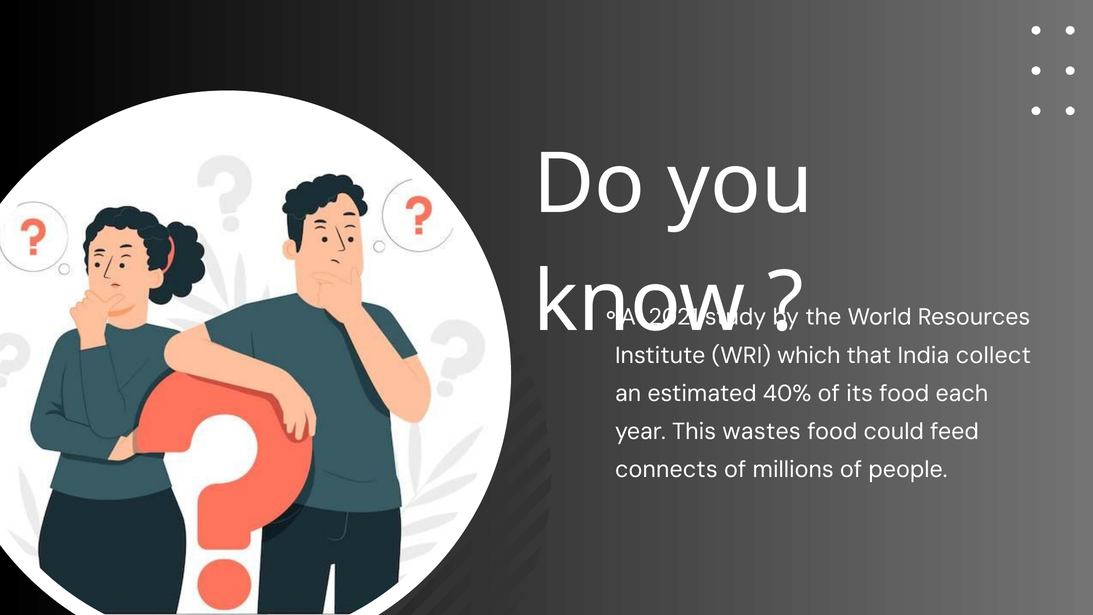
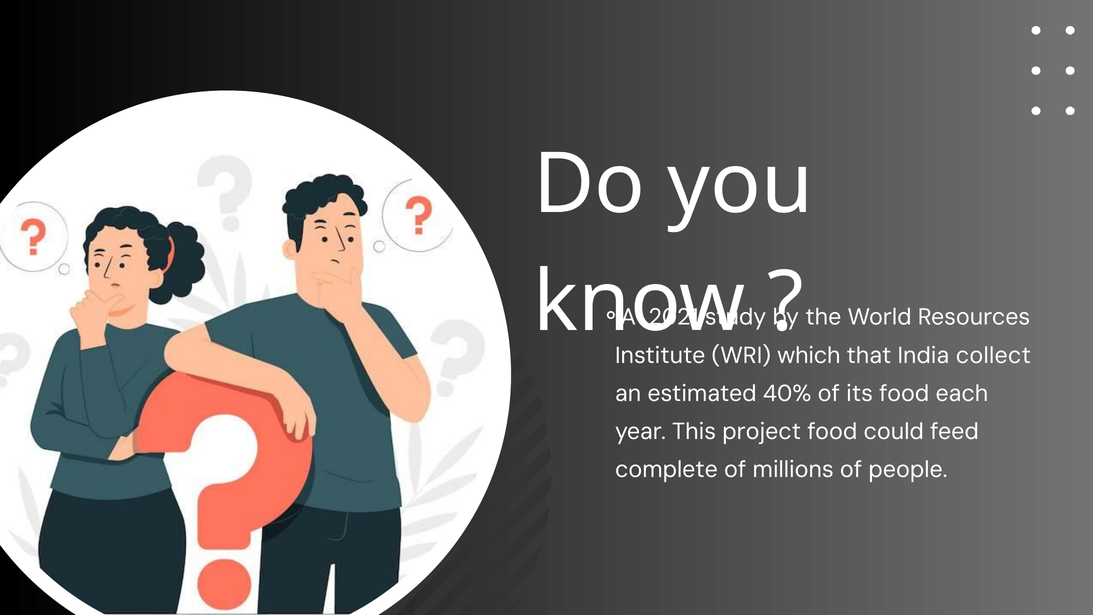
wastes: wastes -> project (762, 431)
connects: connects -> complete (666, 470)
